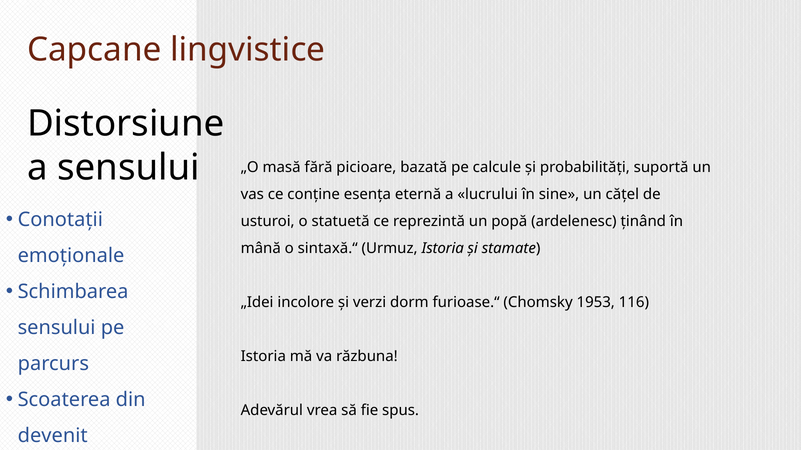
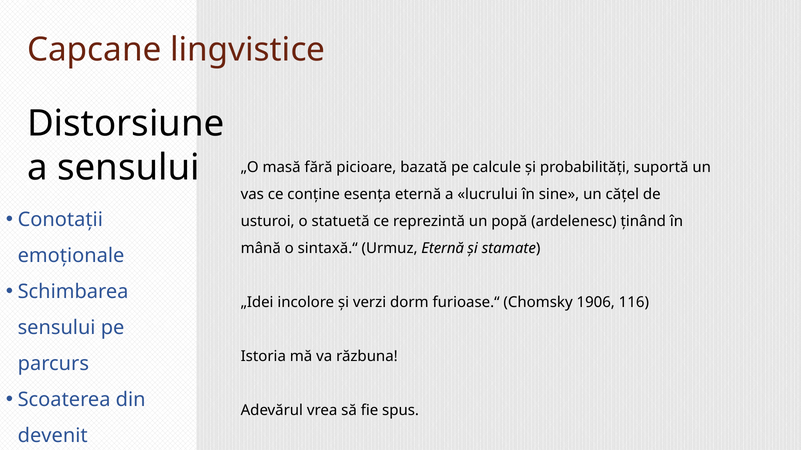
Urmuz Istoria: Istoria -> Eternă (443, 249)
1953: 1953 -> 1906 (596, 303)
